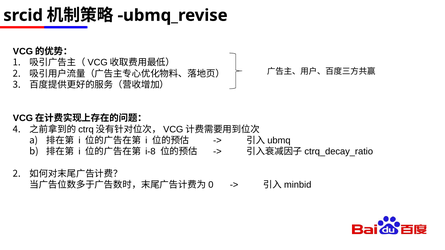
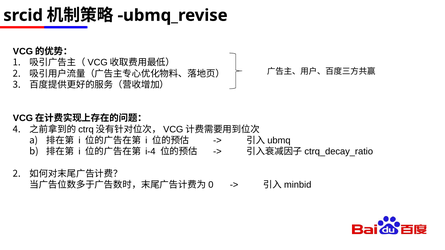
i-8: i-8 -> i-4 (150, 152)
